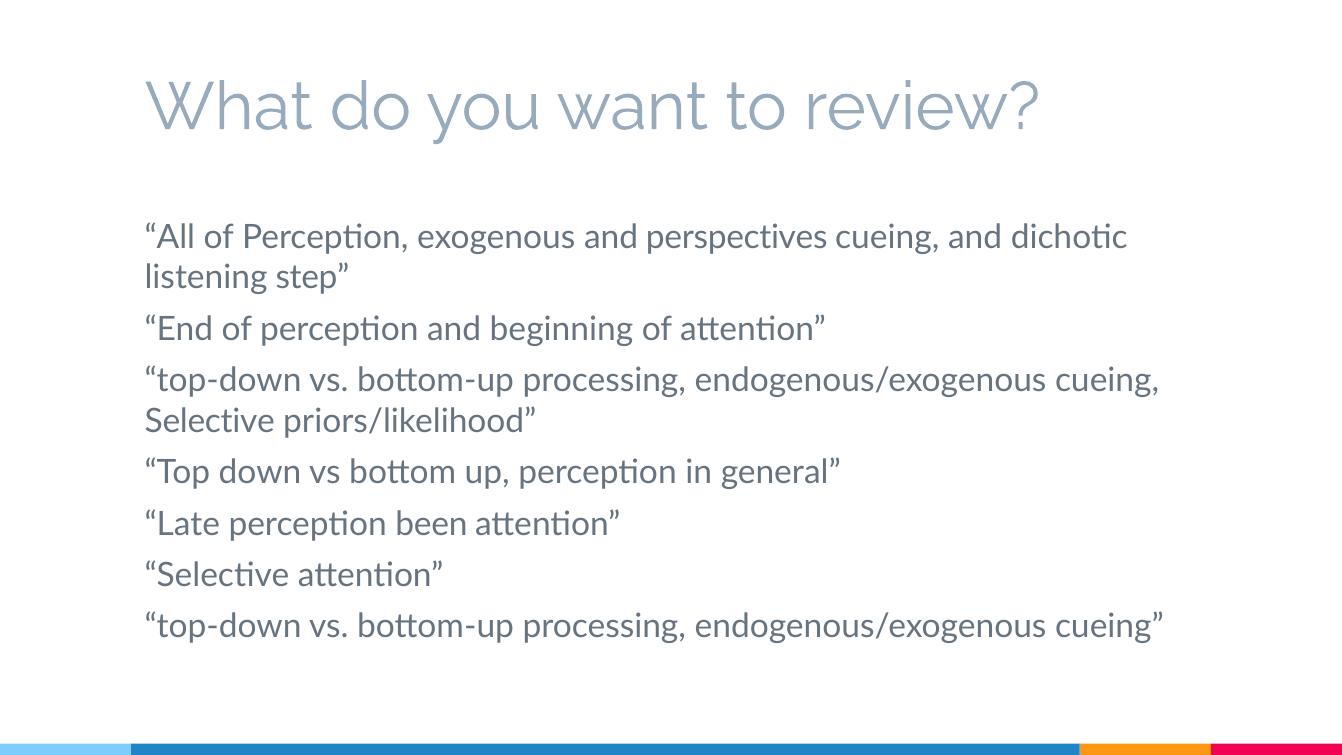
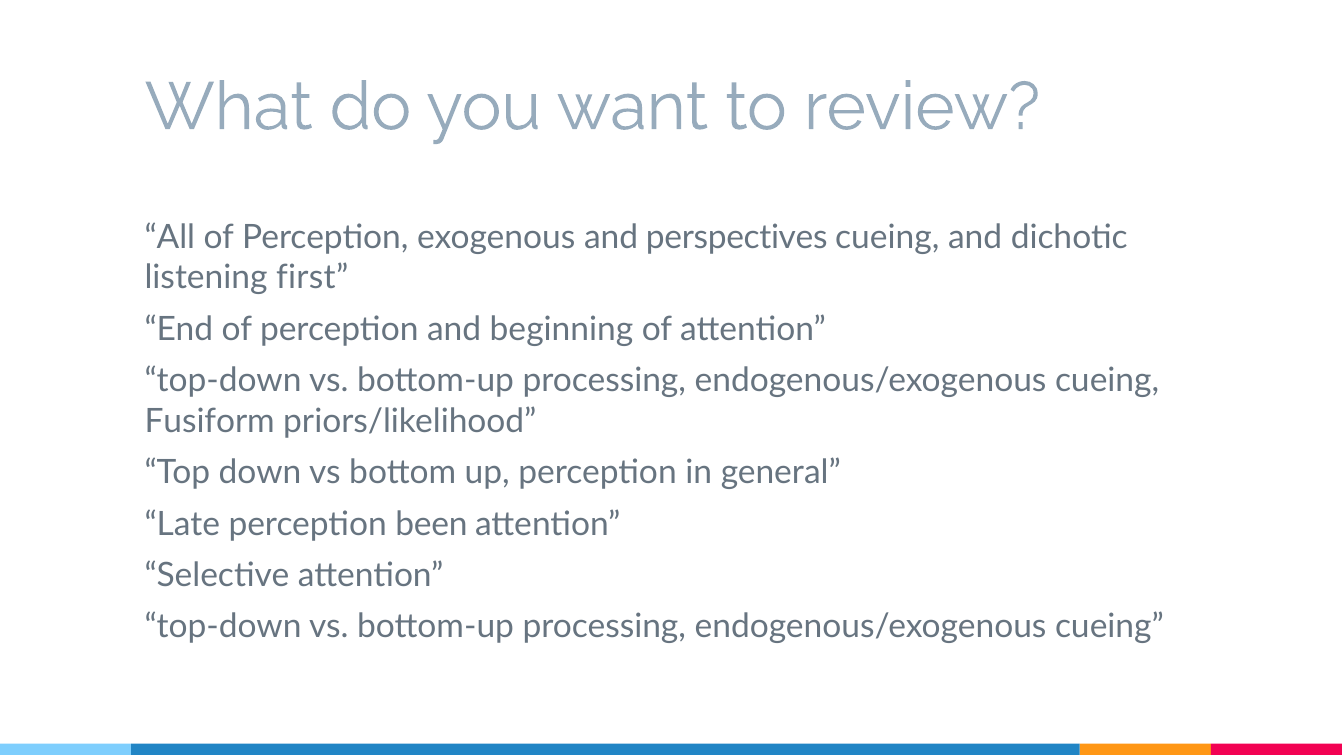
step: step -> first (312, 278)
Selective: Selective -> Fusiform (210, 421)
